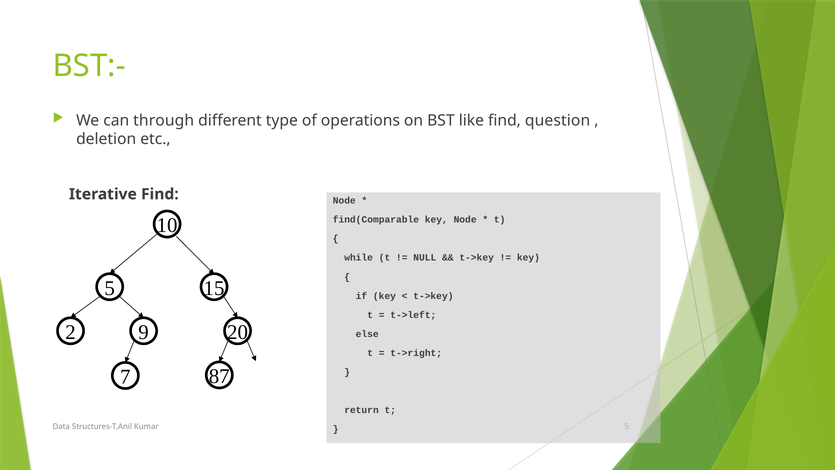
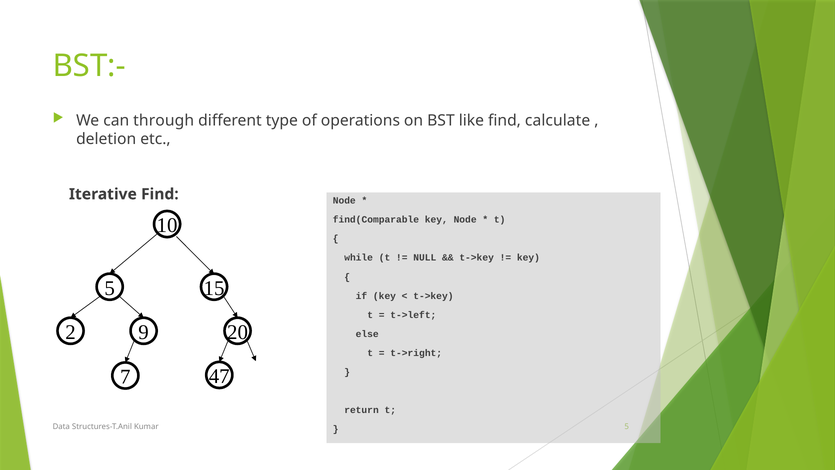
question: question -> calculate (558, 120)
87: 87 -> 47 (219, 376)
